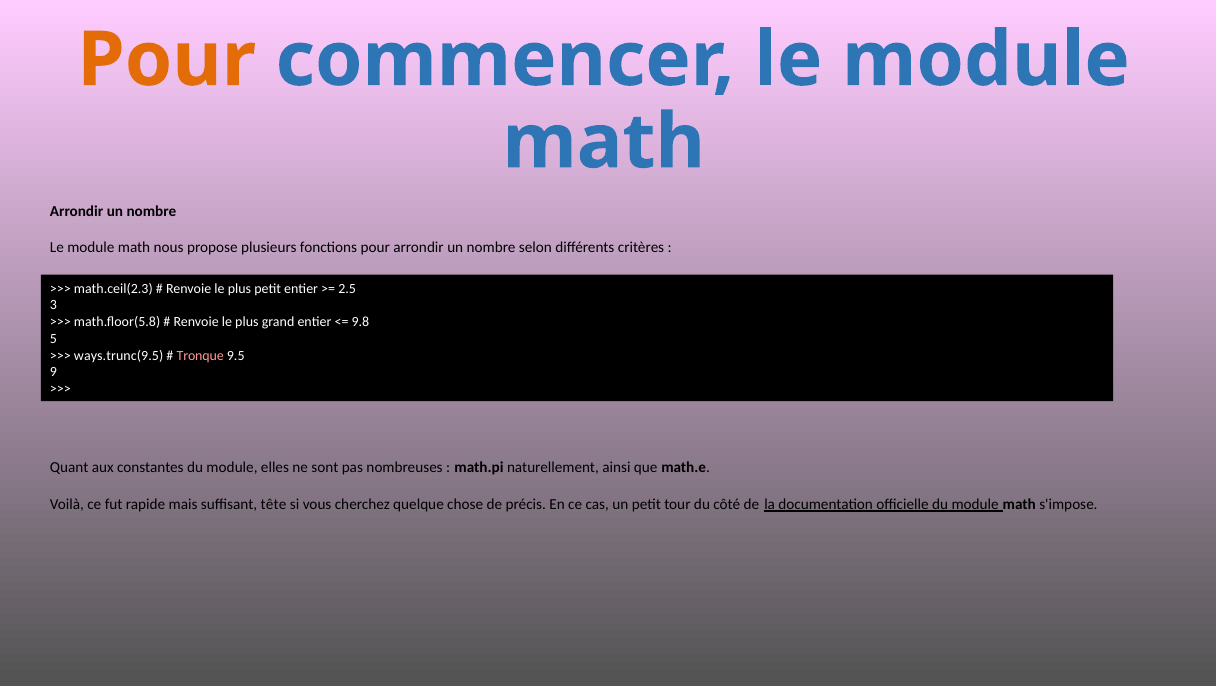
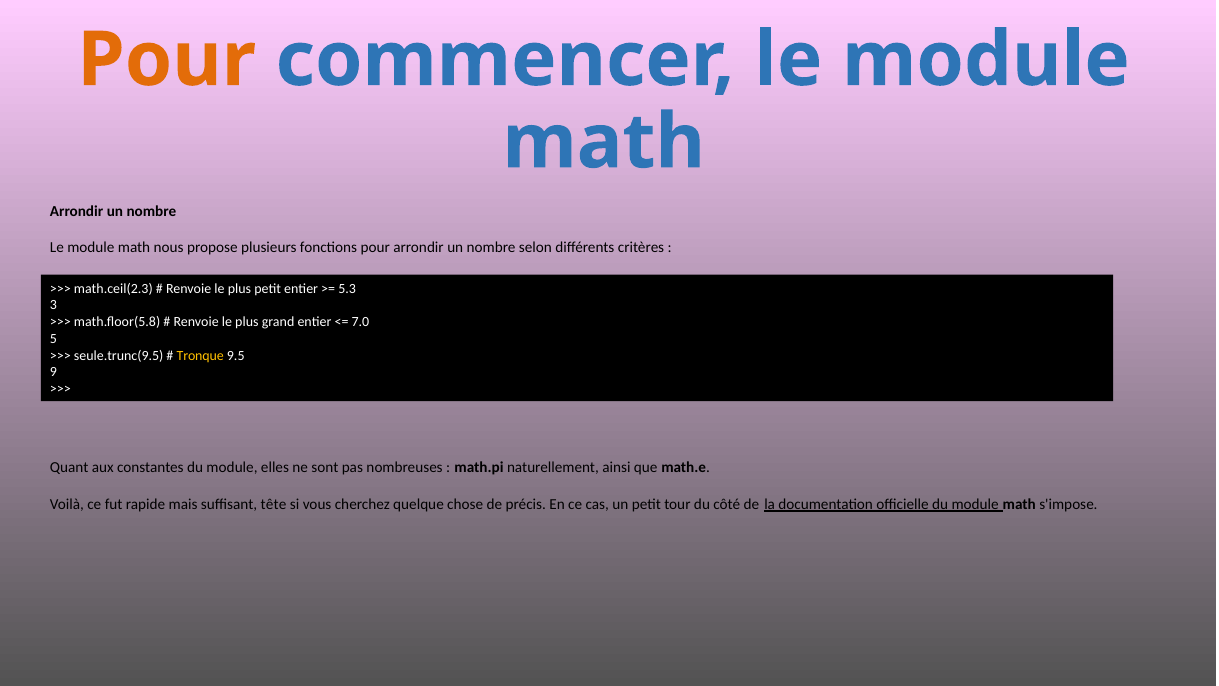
2.5: 2.5 -> 5.3 (347, 288)
9.8: 9.8 -> 7.0 (360, 322)
ways.trunc(9.5: ways.trunc(9.5 -> seule.trunc(9.5 (119, 355)
Tronque colour: pink -> yellow (200, 355)
